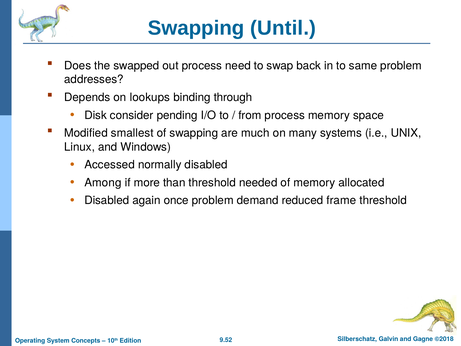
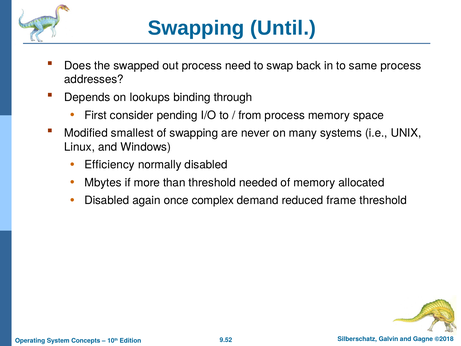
same problem: problem -> process (401, 66)
Disk: Disk -> First (96, 115)
much: much -> never (255, 133)
Accessed: Accessed -> Efficiency (110, 165)
Among: Among -> Mbytes (103, 183)
once problem: problem -> complex (213, 200)
